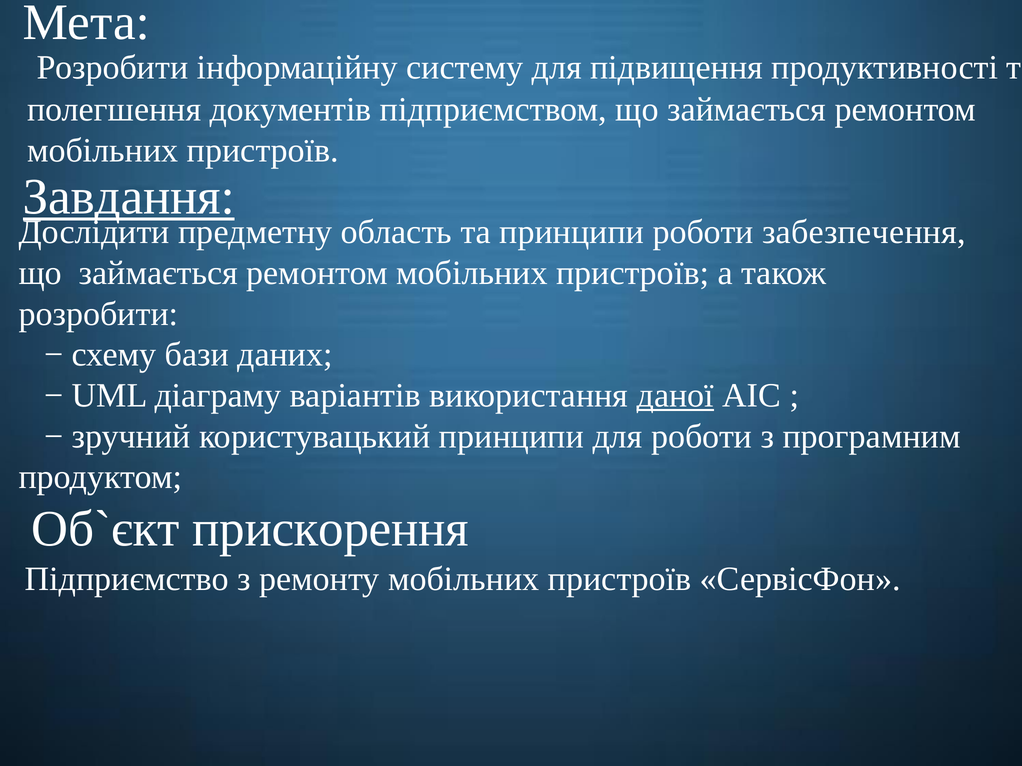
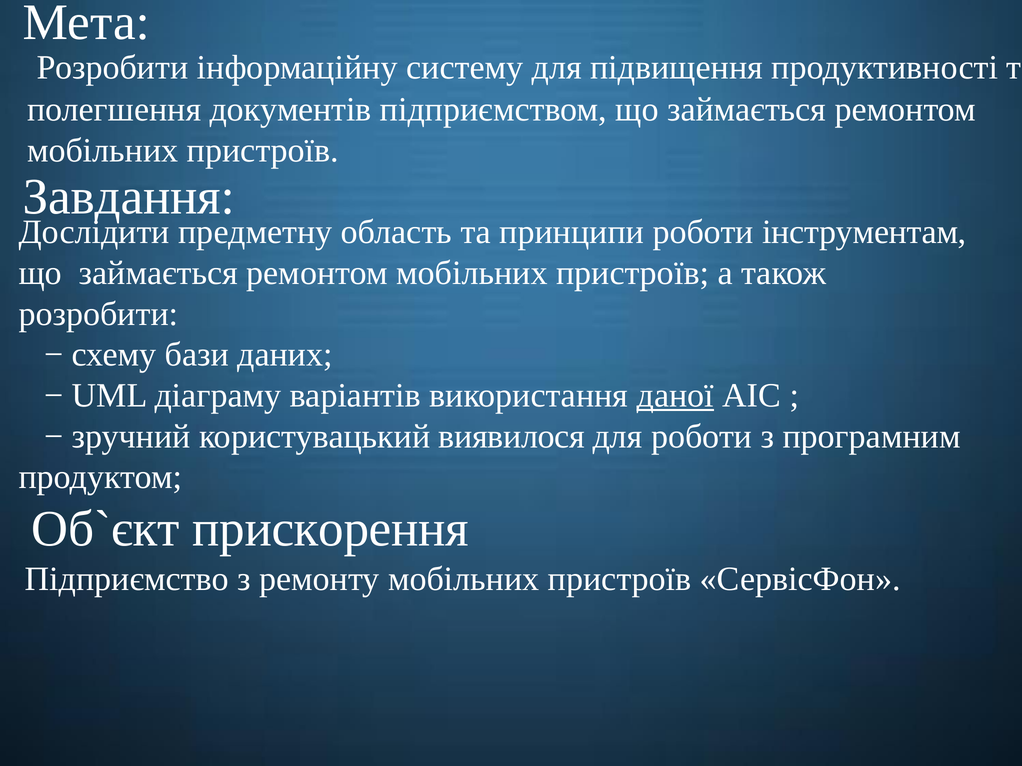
Завдання underline: present -> none (129, 197)
забезпечення: забезпечення -> інструментам (864, 232)
користувацький принципи: принципи -> виявилося (512, 437)
